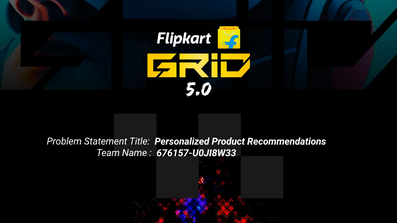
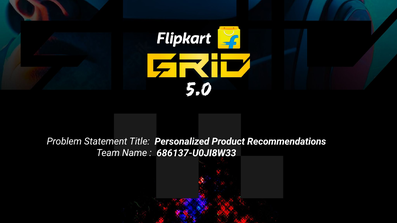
676157-U0JI8W33: 676157-U0JI8W33 -> 686137-U0JI8W33 (196, 153)
